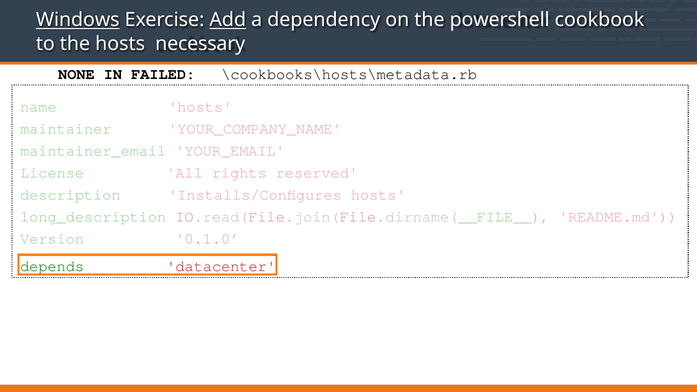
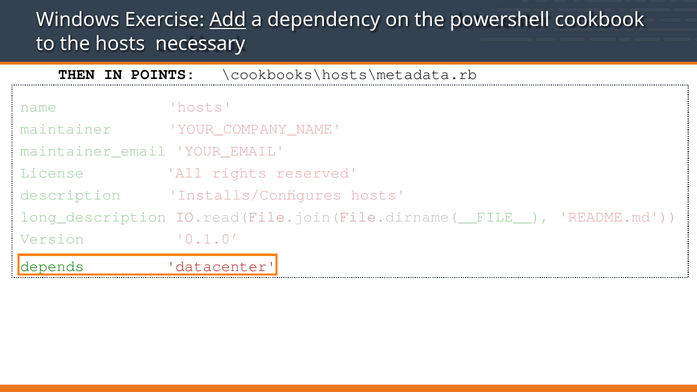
Windows underline: present -> none (78, 20)
NONE: NONE -> THEN (76, 74)
FAILED: FAILED -> POINTS (163, 74)
